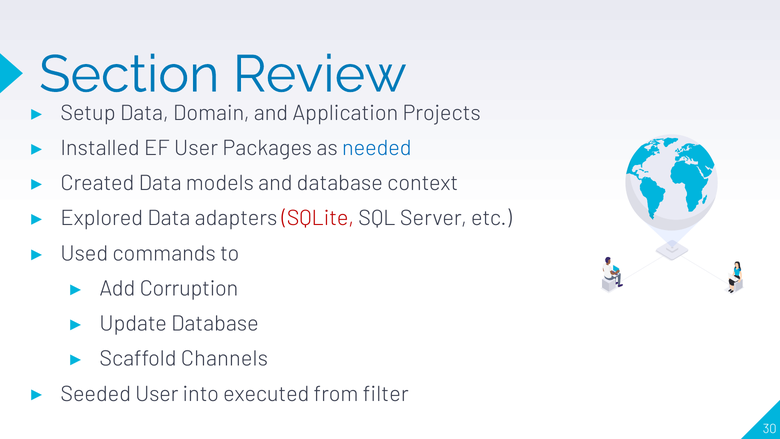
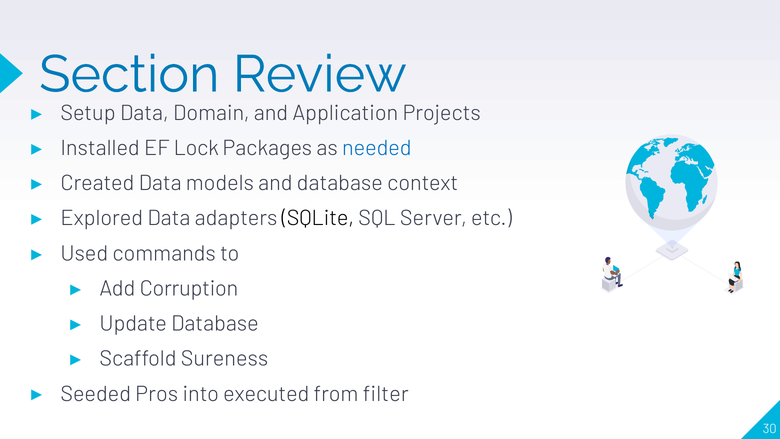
EF User: User -> Lock (196, 148)
SQLite colour: red -> black (318, 218)
Channels: Channels -> Sureness (225, 359)
Seeded User: User -> Pros (157, 394)
